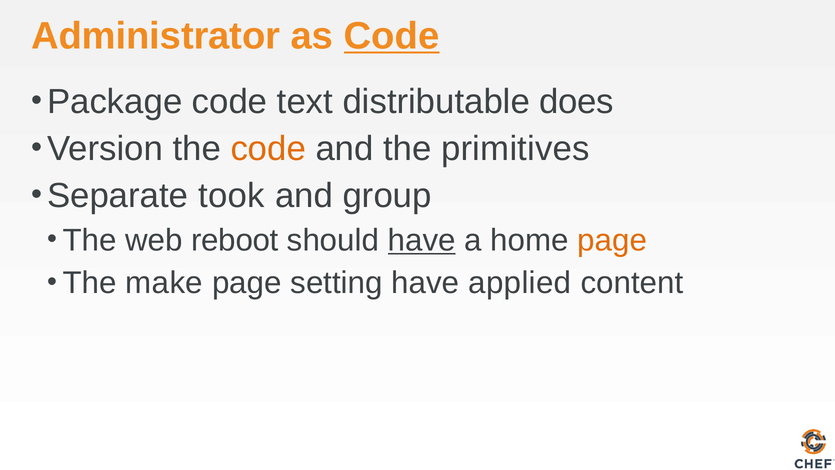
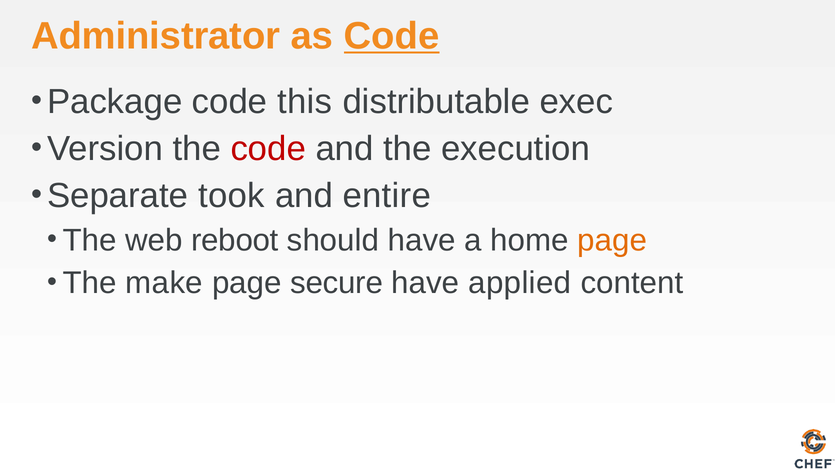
text: text -> this (305, 102)
does: does -> exec (576, 102)
code colour: orange -> red (268, 149)
primitives: primitives -> execution (516, 149)
group: group -> entire (387, 196)
have underline: present -> none (422, 240)
setting: setting -> secure (337, 283)
